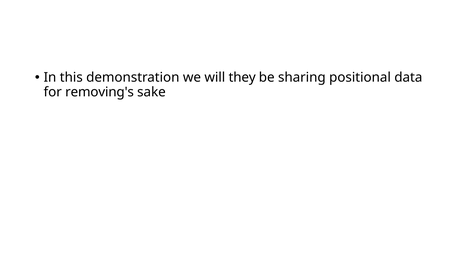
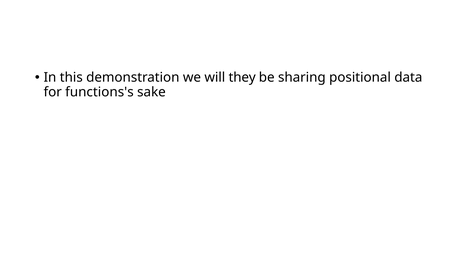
removing's: removing's -> functions's (99, 92)
